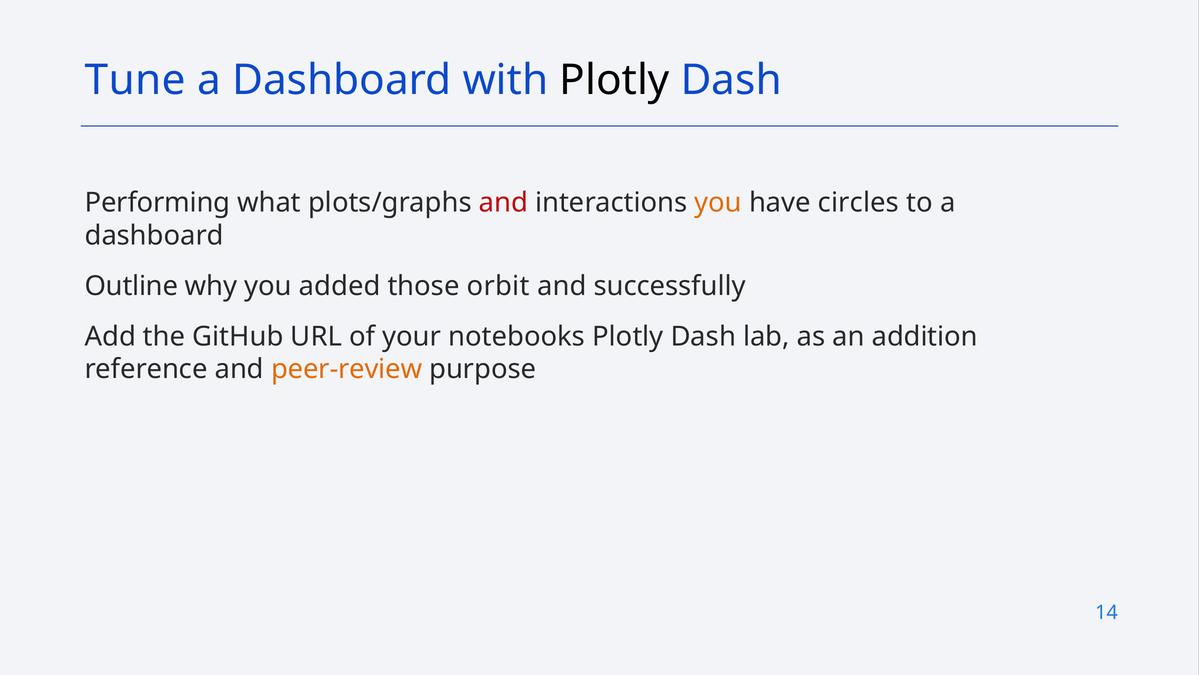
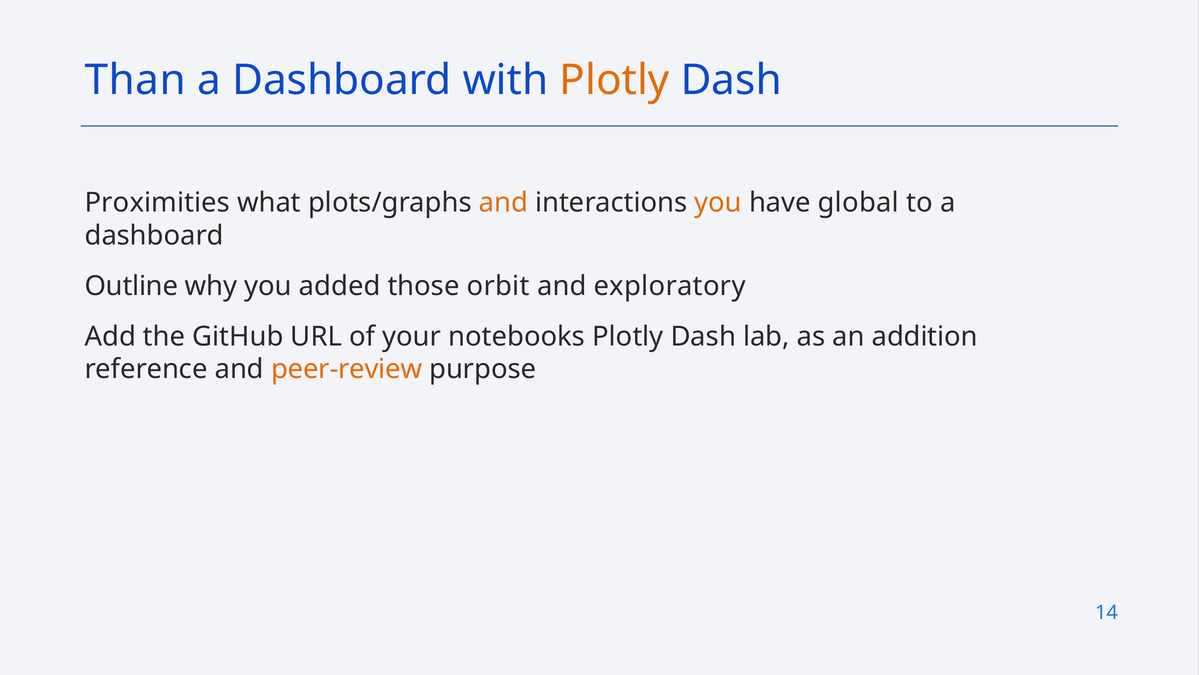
Tune: Tune -> Than (135, 80)
Plotly colour: black -> orange (615, 80)
Performing: Performing -> Proximities (157, 202)
and colour: red -> orange (503, 202)
circles: circles -> global (858, 202)
successfully: successfully -> exploratory (670, 286)
